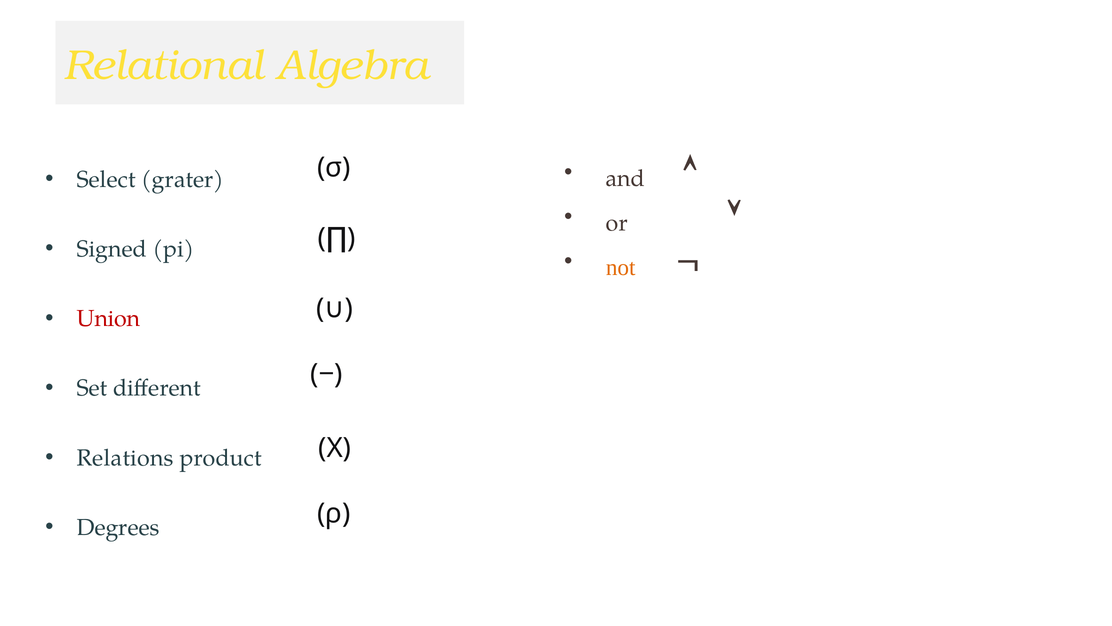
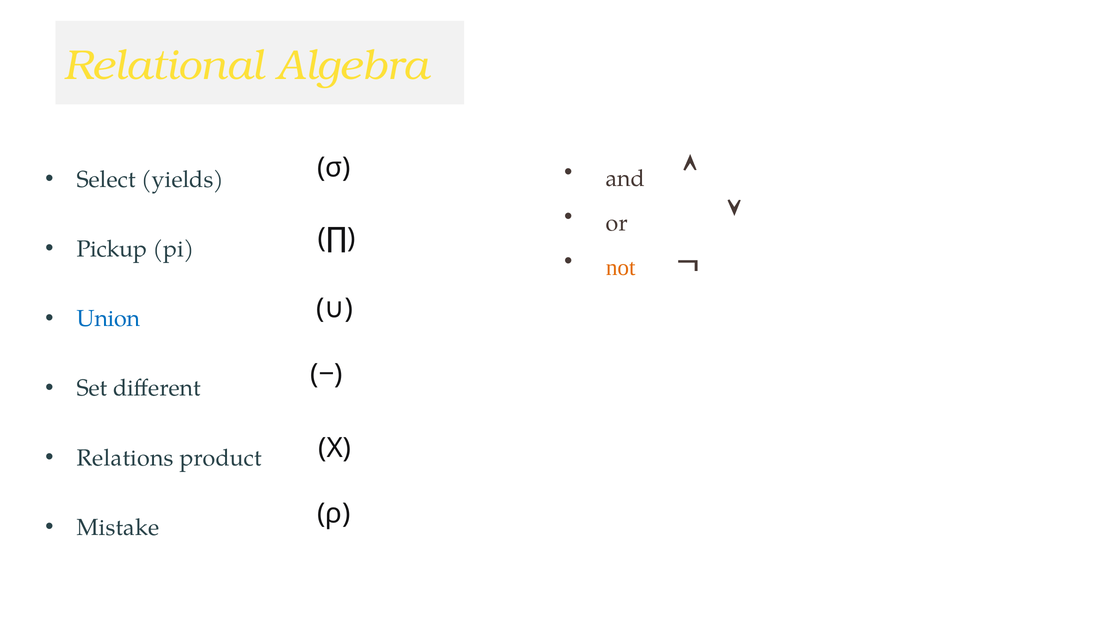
grater: grater -> yields (183, 179)
Signed: Signed -> Pickup (112, 249)
Union colour: red -> blue (108, 318)
Degrees: Degrees -> Mistake (118, 527)
